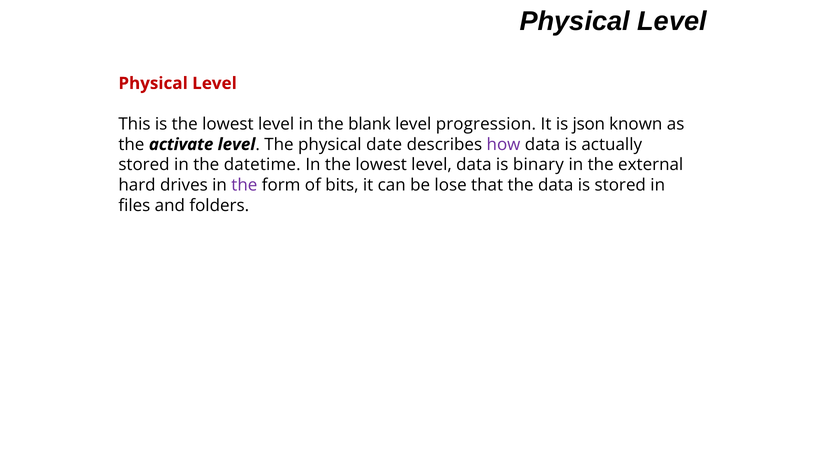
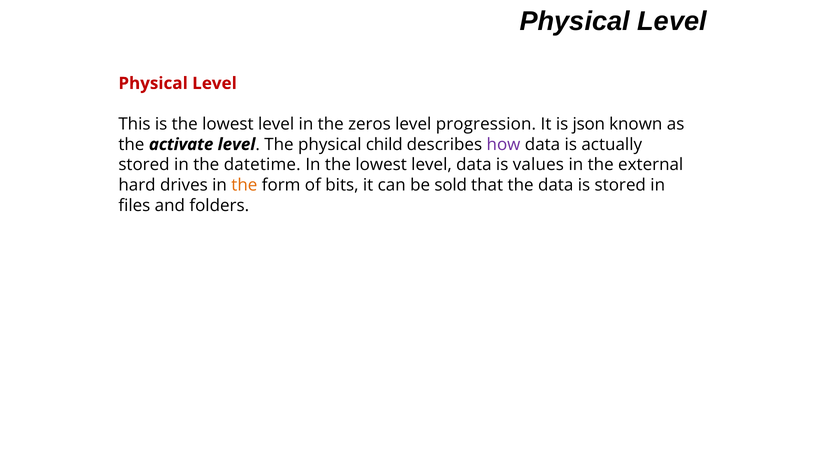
blank: blank -> zeros (369, 124)
date: date -> child (384, 145)
binary: binary -> values (538, 165)
the colour: purple -> orange (244, 185)
lose: lose -> sold (451, 185)
